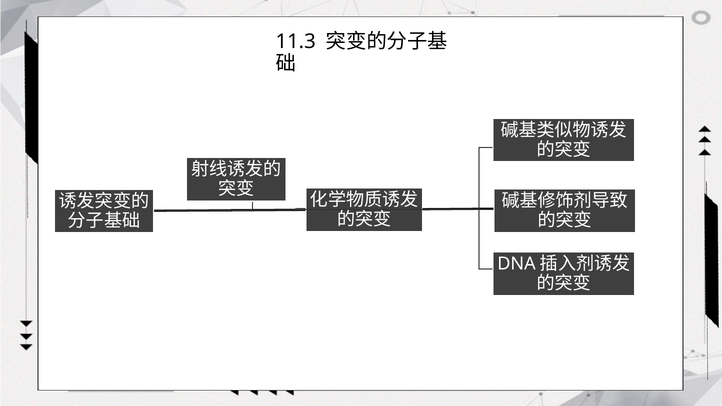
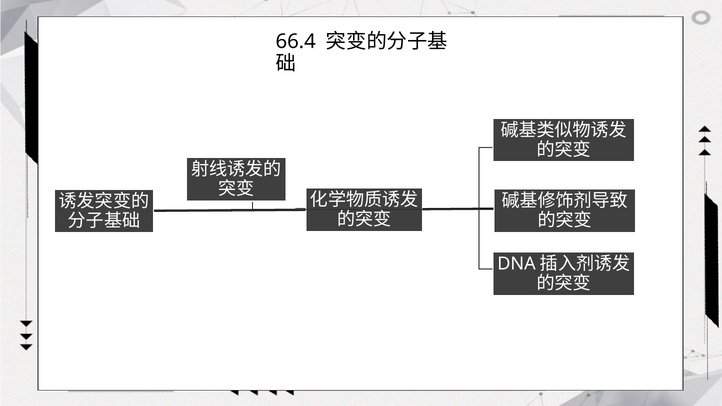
11.3: 11.3 -> 66.4 (296, 42)
